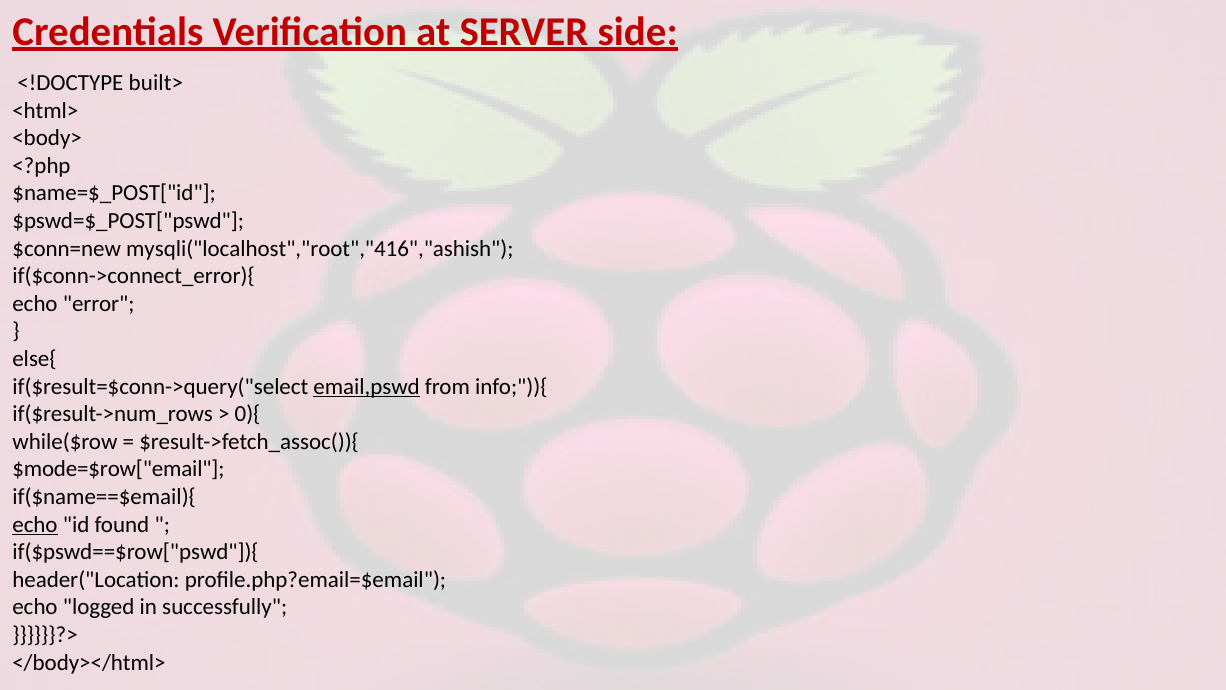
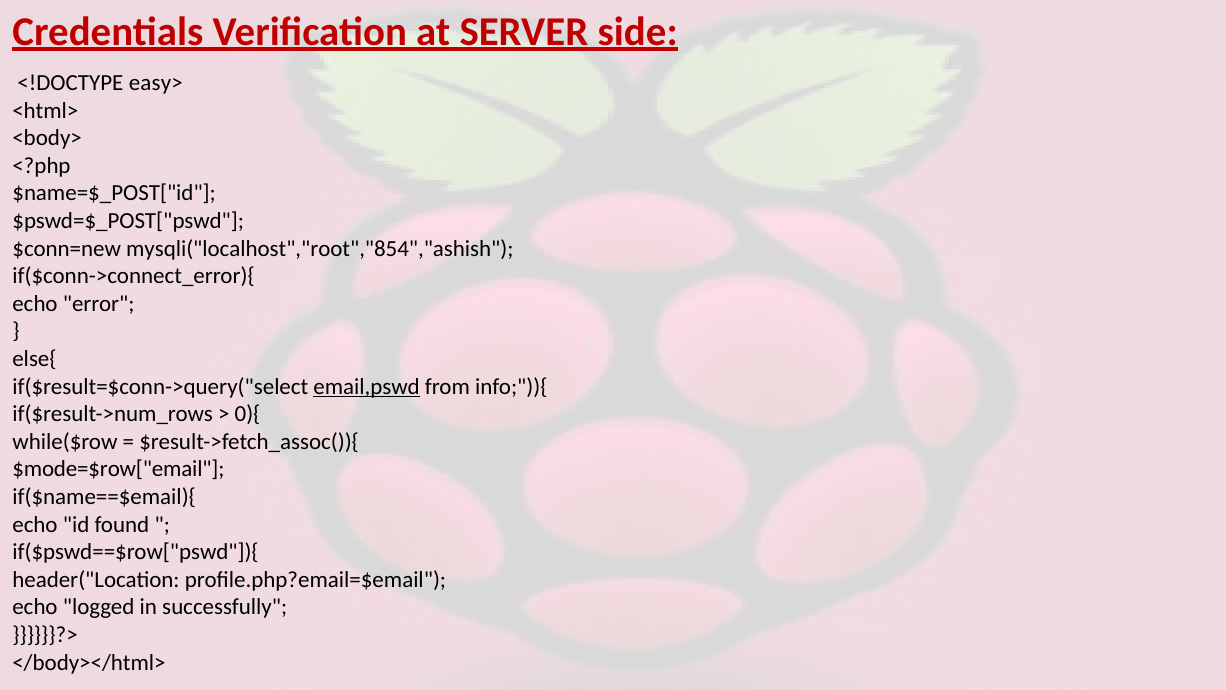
built>: built> -> easy> (156, 83)
mysqli("localhost","root","416","ashish: mysqli("localhost","root","416","ashish -> mysqli("localhost","root","854","ashish (320, 248)
echo underline: present -> none (35, 524)
